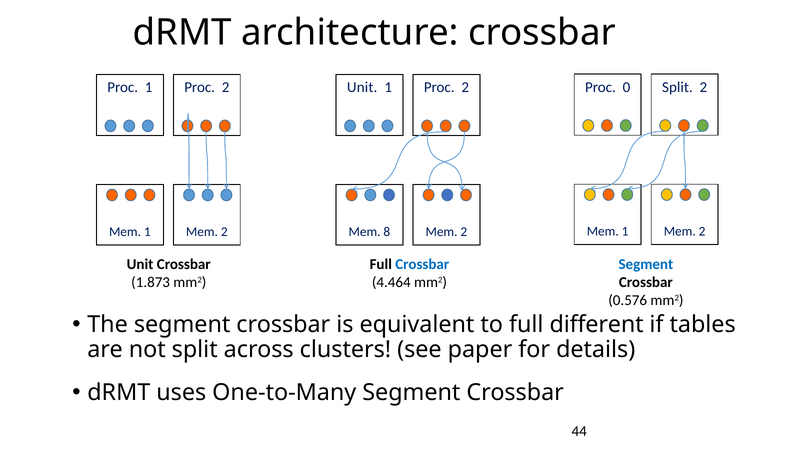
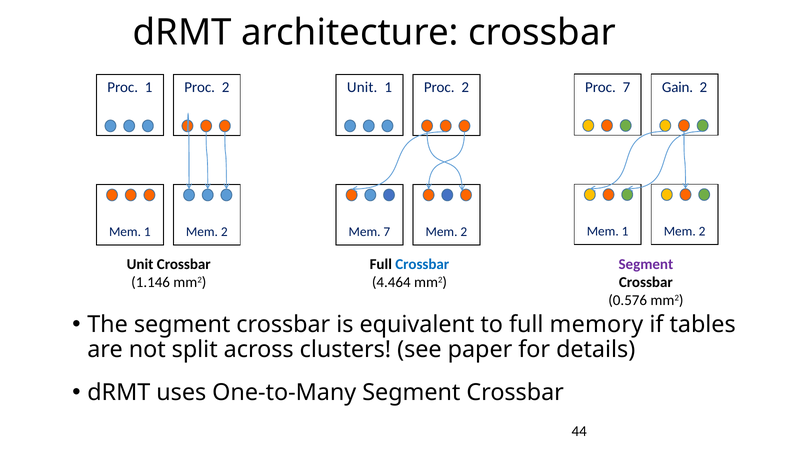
Proc 0: 0 -> 7 (626, 87)
Split: Split -> Gain (678, 87)
Mem 8: 8 -> 7 (387, 231)
Segment colour: blue -> purple (646, 264)
1.873: 1.873 -> 1.146 (151, 282)
different: different -> memory (596, 324)
